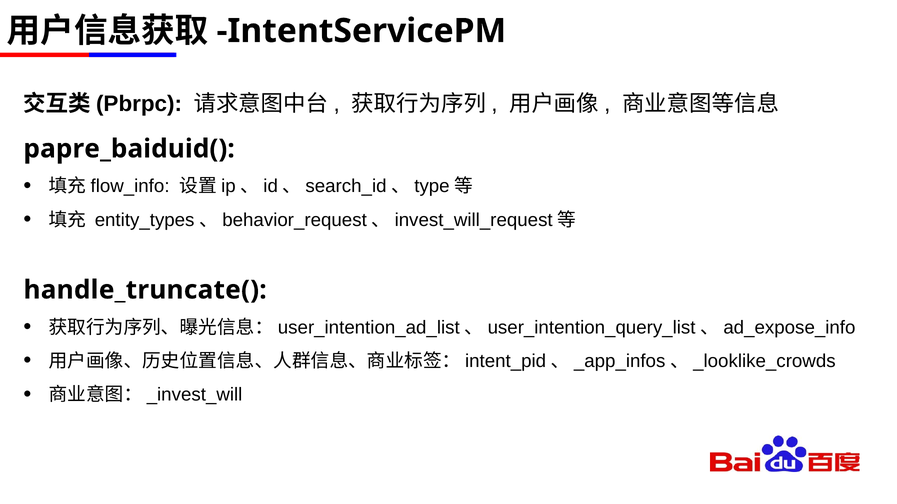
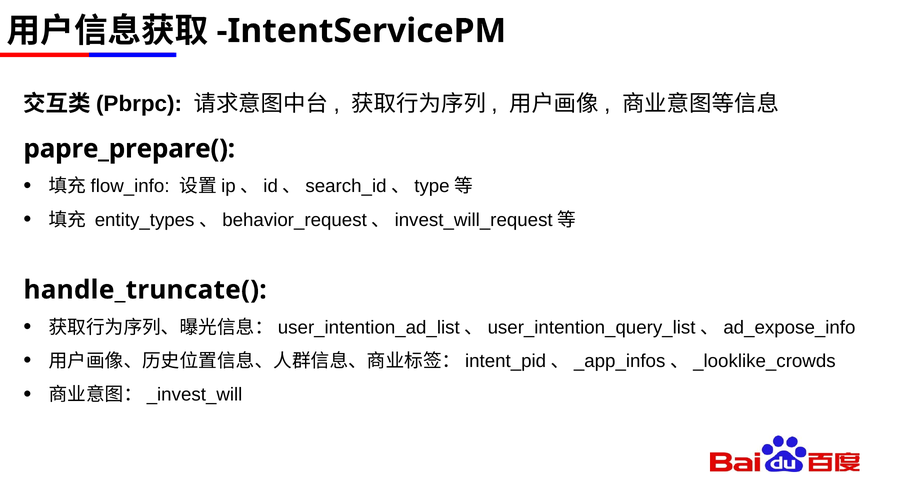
papre_baiduid(: papre_baiduid( -> papre_prepare( (129, 149)
